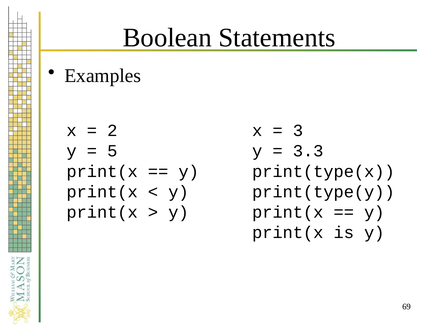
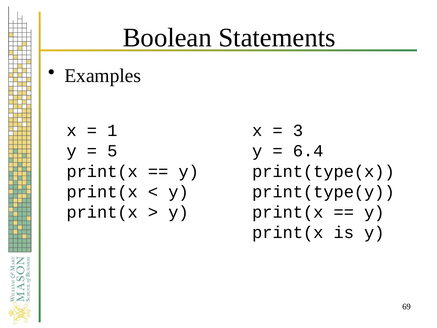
2: 2 -> 1 (112, 130)
3.3: 3.3 -> 6.4 (308, 151)
